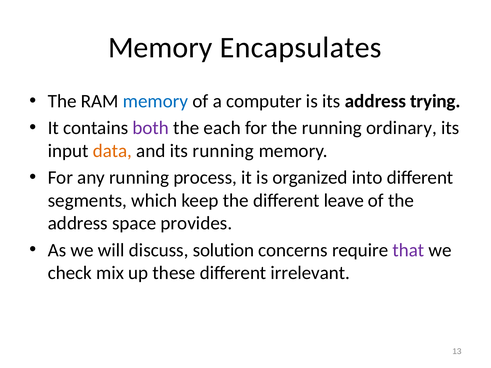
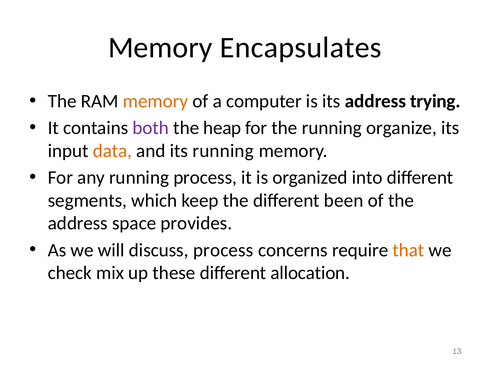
memory colour: blue -> orange (156, 101)
each: each -> heap (222, 128)
ordinary: ordinary -> organize (401, 128)
leave: leave -> been (344, 201)
discuss solution: solution -> process (223, 250)
that colour: purple -> orange (408, 250)
irrelevant: irrelevant -> allocation (310, 273)
